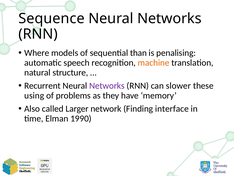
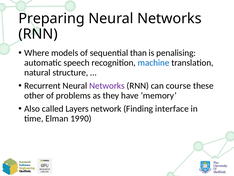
Sequence: Sequence -> Preparing (52, 18)
machine colour: orange -> blue (154, 63)
slower: slower -> course (178, 85)
using: using -> other (34, 95)
Larger: Larger -> Layers (77, 108)
